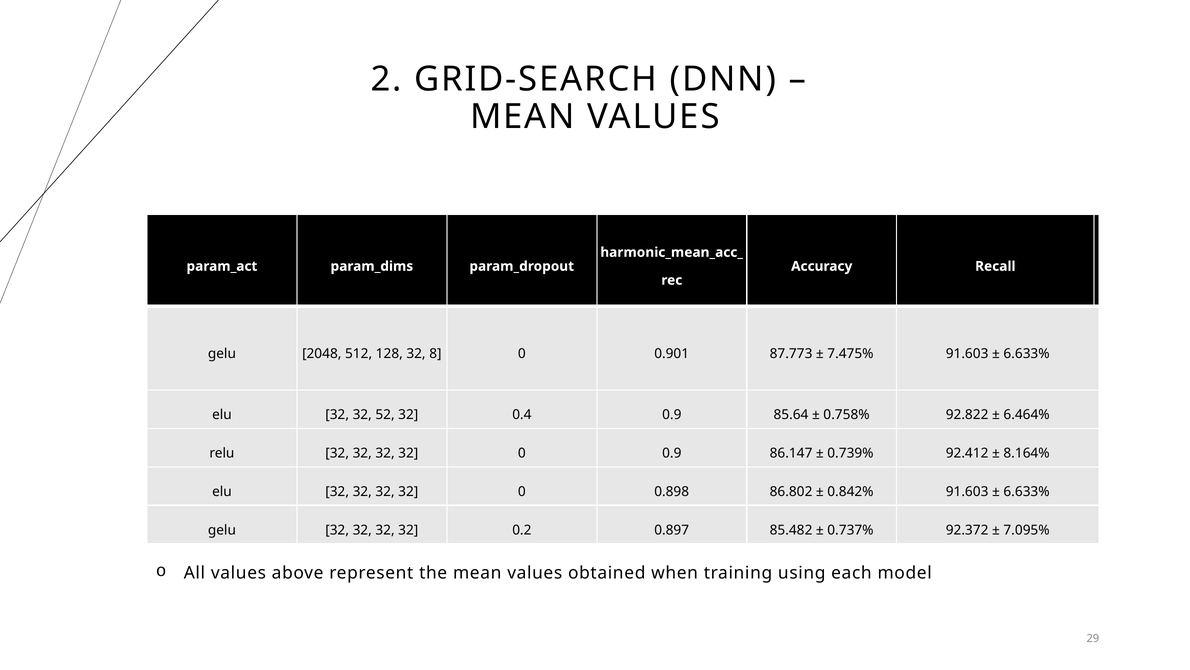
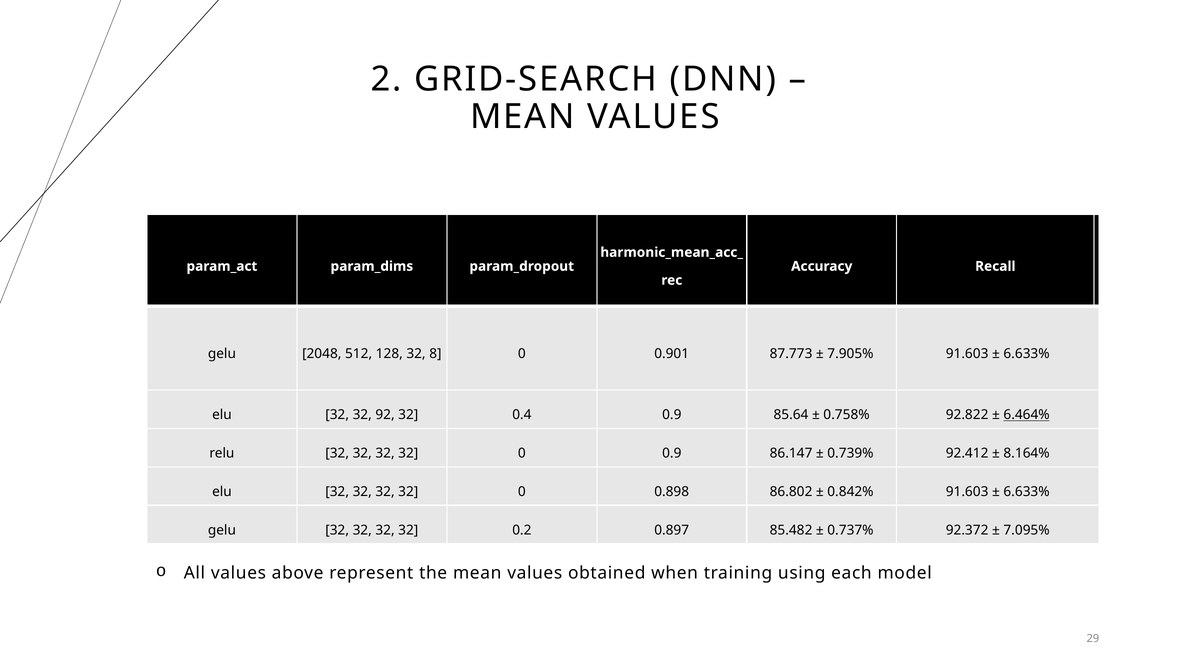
7.475%: 7.475% -> 7.905% (850, 354)
52: 52 -> 92 (385, 414)
6.464% underline: none -> present (1027, 414)
